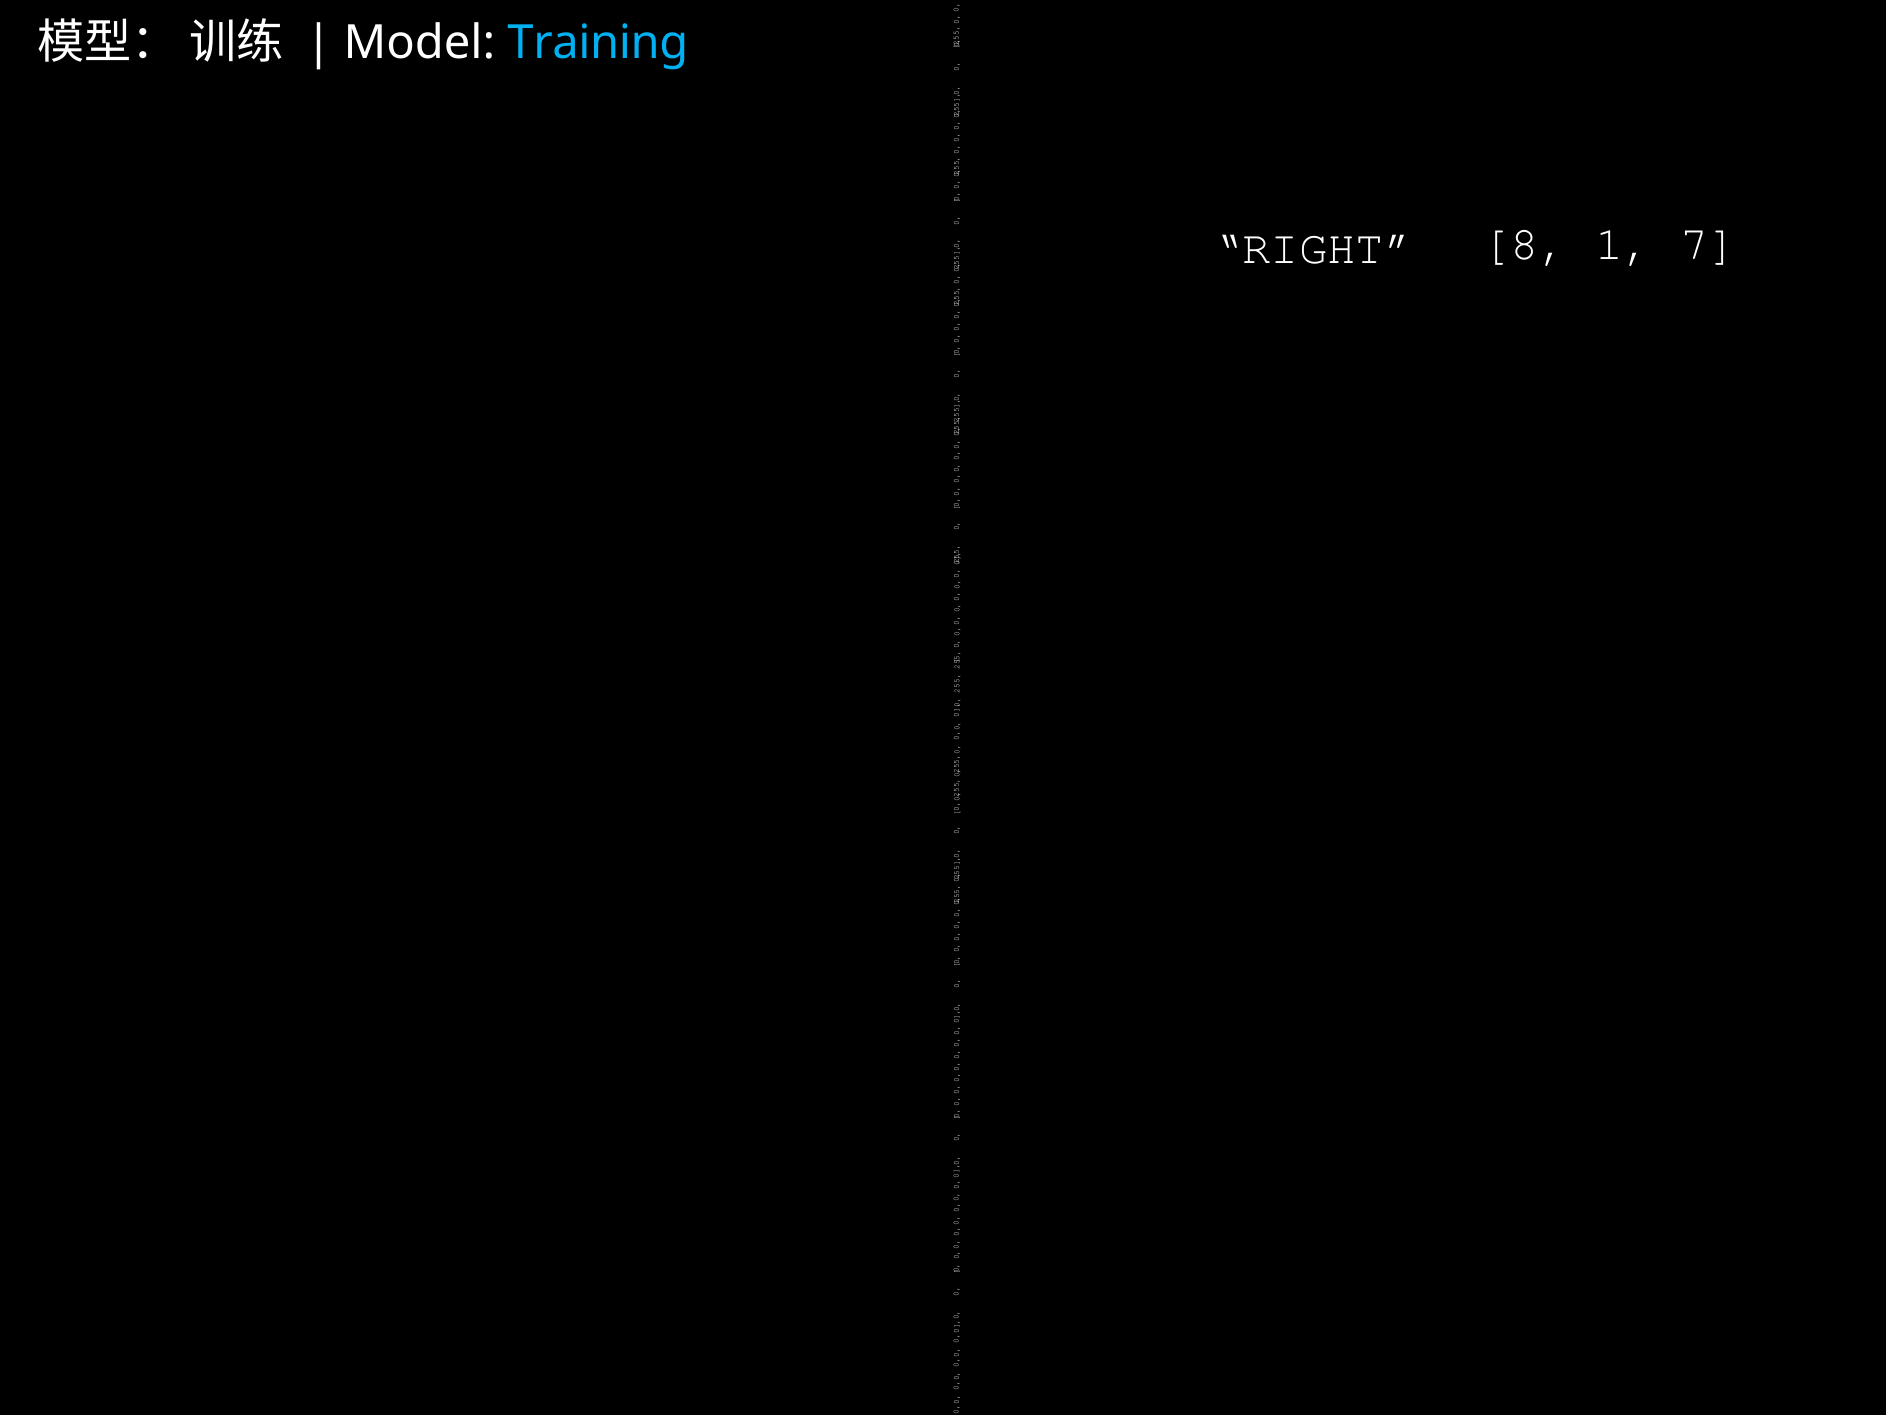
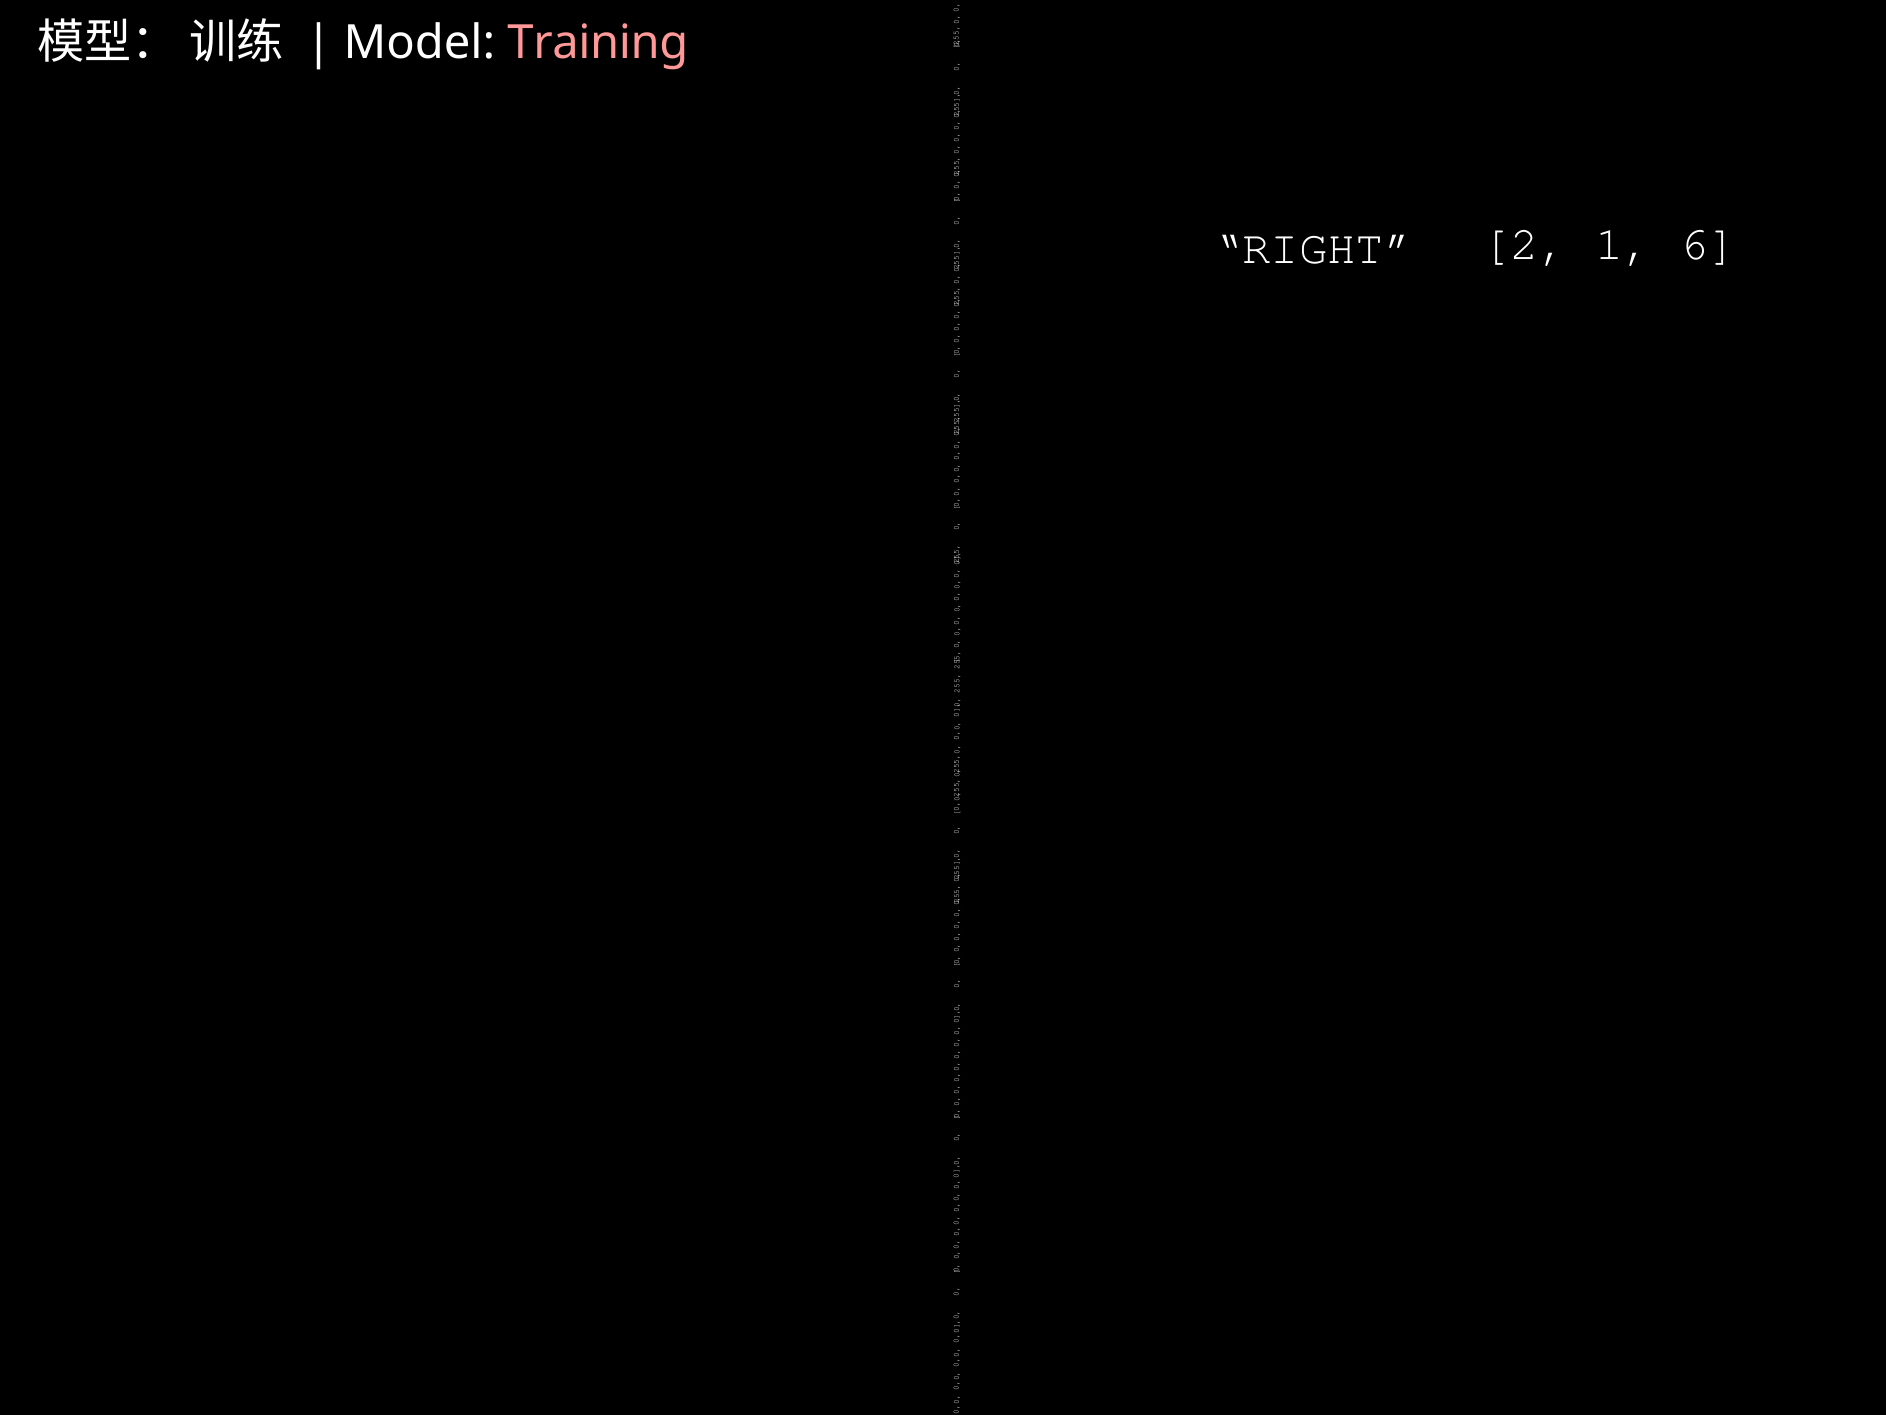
Training colour: light blue -> pink (598, 43)
8: 8 -> 2 (1525, 243)
7: 7 -> 6 (1709, 243)
